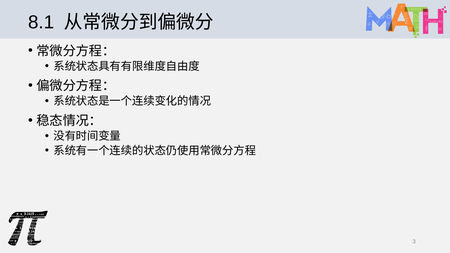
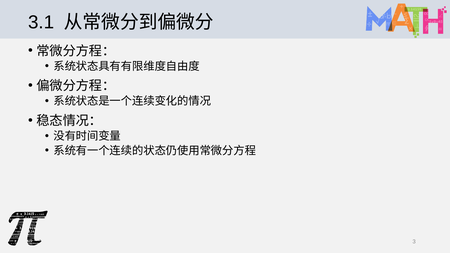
8.1: 8.1 -> 3.1 (41, 22)
